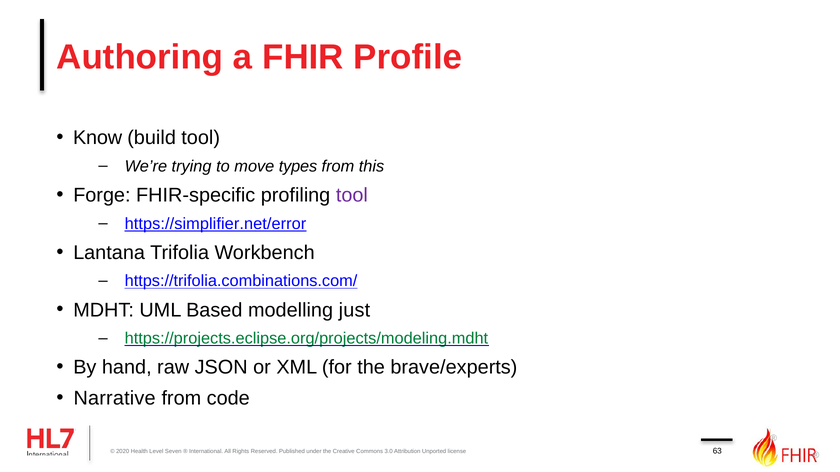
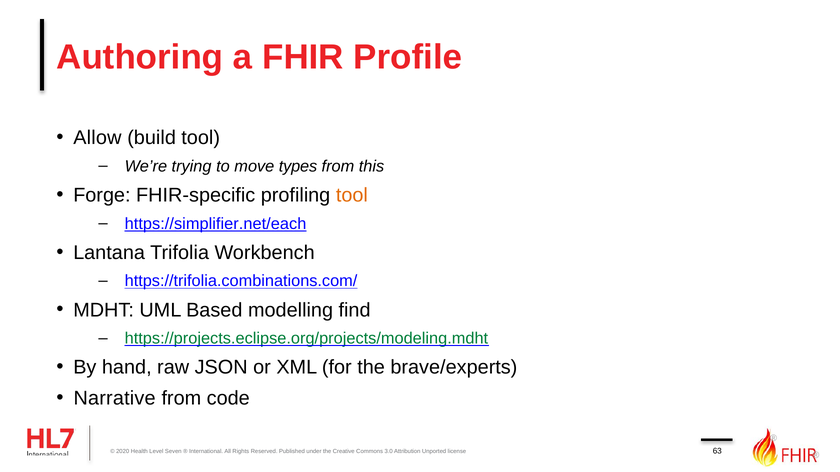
Know: Know -> Allow (97, 138)
tool colour: purple -> orange (352, 195)
https://simplifier.net/error: https://simplifier.net/error -> https://simplifier.net/each (216, 224)
just: just -> find (355, 310)
